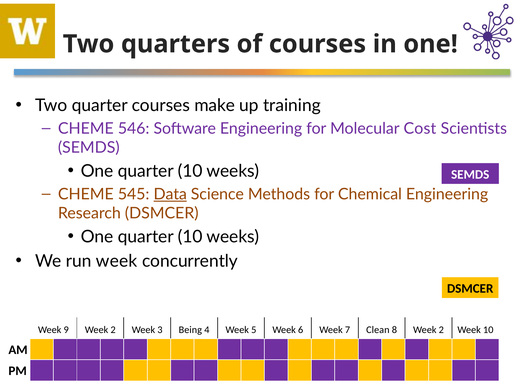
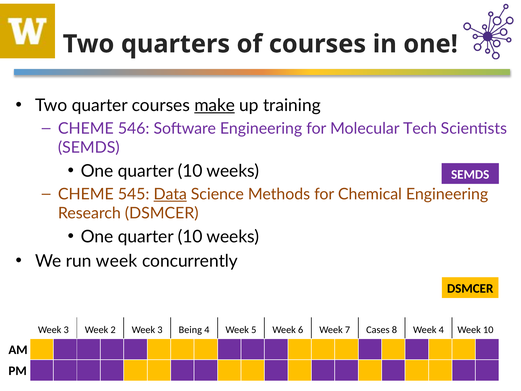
make underline: none -> present (215, 105)
Cost: Cost -> Tech (420, 128)
9: 9 -> 3 (66, 330)
Clean: Clean -> Cases (378, 330)
8 Week 2: 2 -> 4 (441, 330)
